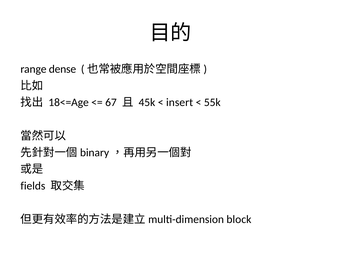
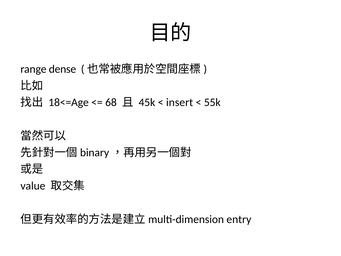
67: 67 -> 68 (111, 102)
fields: fields -> value (33, 186)
block: block -> entry (239, 219)
